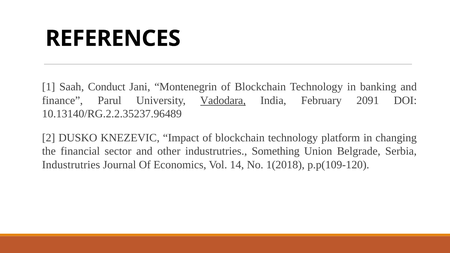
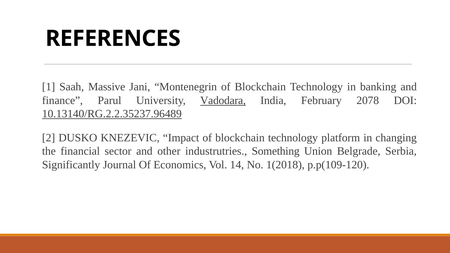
Conduct: Conduct -> Massive (107, 87)
2091: 2091 -> 2078 (368, 100)
10.13140/RG.2.2.35237.96489 underline: none -> present (112, 114)
Industrutries: Industrutries -> Significantly (71, 165)
